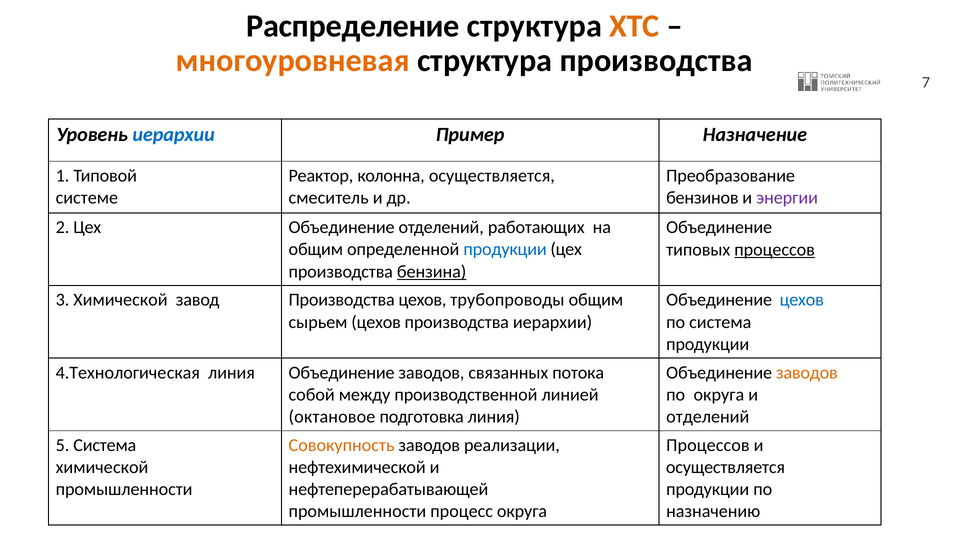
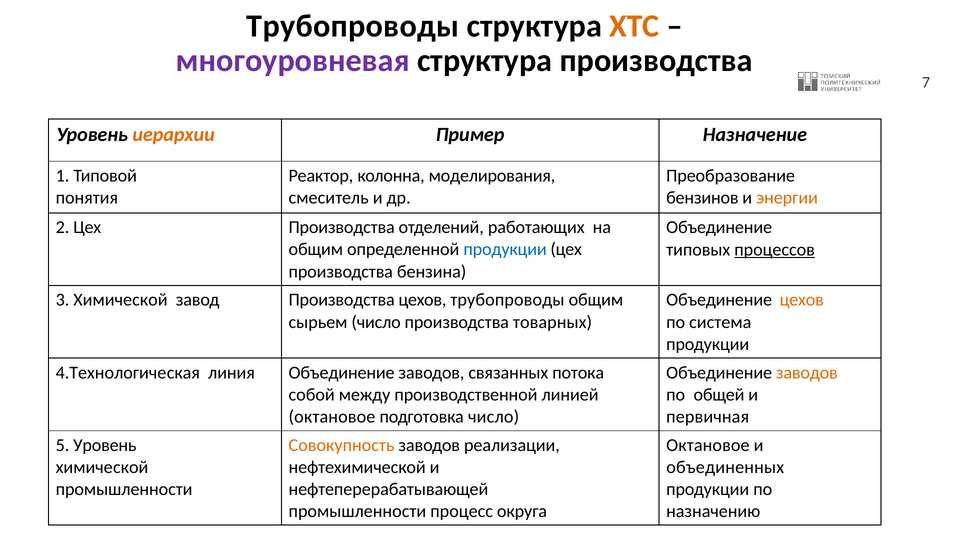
Распределение: Распределение -> Трубопроводы (353, 26)
многоуровневая colour: orange -> purple (293, 61)
иерархии colour: blue -> orange (174, 134)
колонна осуществляется: осуществляется -> моделирования (492, 176)
системе: системе -> понятия (87, 198)
энергии colour: purple -> orange (787, 198)
2 Цех Объединение: Объединение -> Производства (342, 227)
бензина underline: present -> none (432, 272)
цехов colour: blue -> orange (802, 300)
сырьем цехов: цехов -> число (376, 322)
производства иерархии: иерархии -> товарных (553, 322)
по округа: округа -> общей (719, 395)
подготовка линия: линия -> число (494, 417)
отделений: отделений -> первичная (708, 417)
5 Система: Система -> Уровень (105, 445)
Процессов: Процессов -> Октановое (708, 445)
осуществляется: осуществляется -> объединенных (725, 467)
